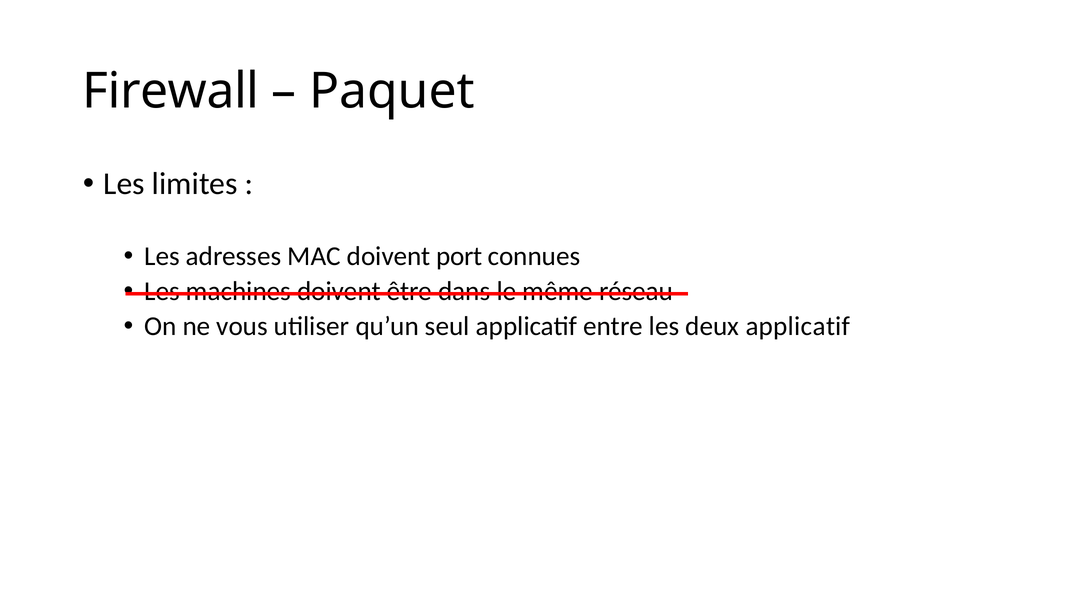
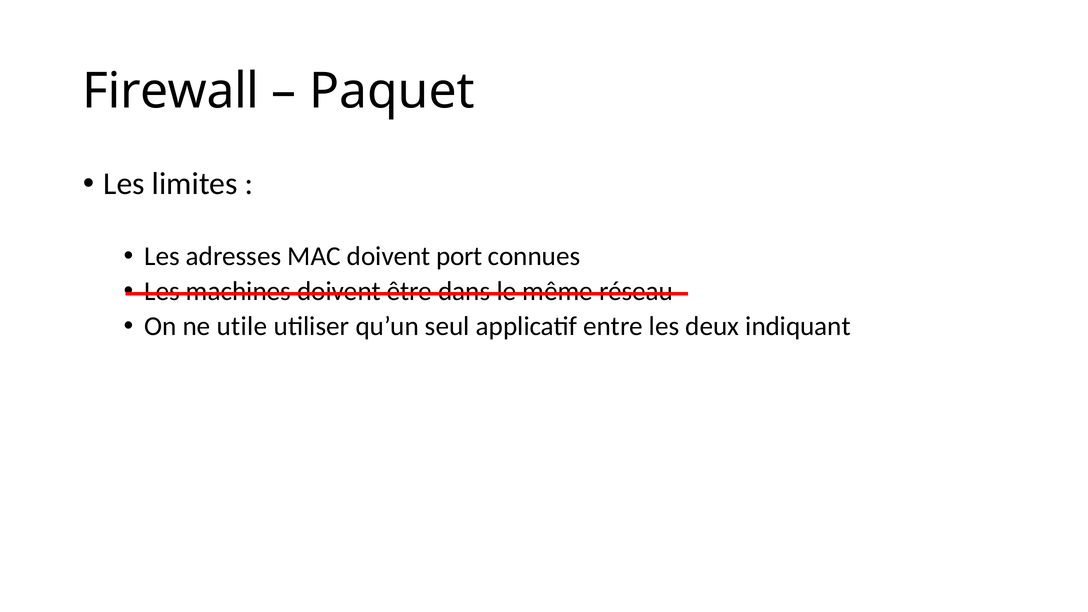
vous: vous -> utile (242, 327)
deux applicatif: applicatif -> indiquant (798, 327)
